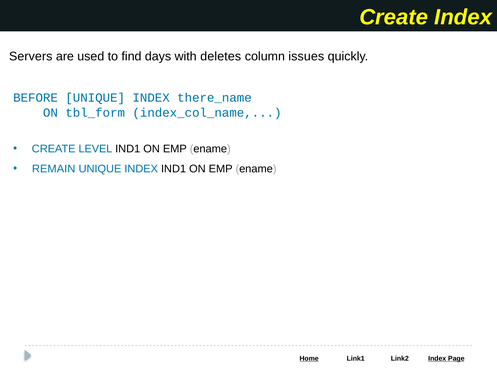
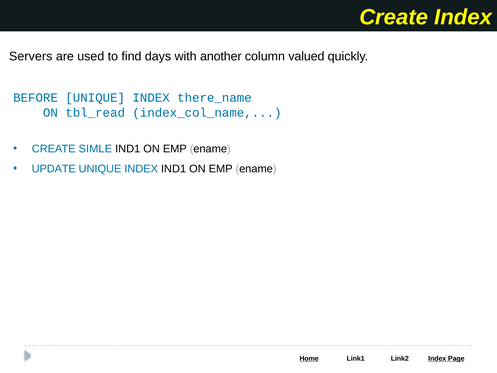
deletes: deletes -> another (221, 56)
issues: issues -> valued (306, 56)
tbl_form: tbl_form -> tbl_read (95, 113)
LEVEL: LEVEL -> SIMLE (95, 149)
REMAIN: REMAIN -> UPDATE (54, 169)
